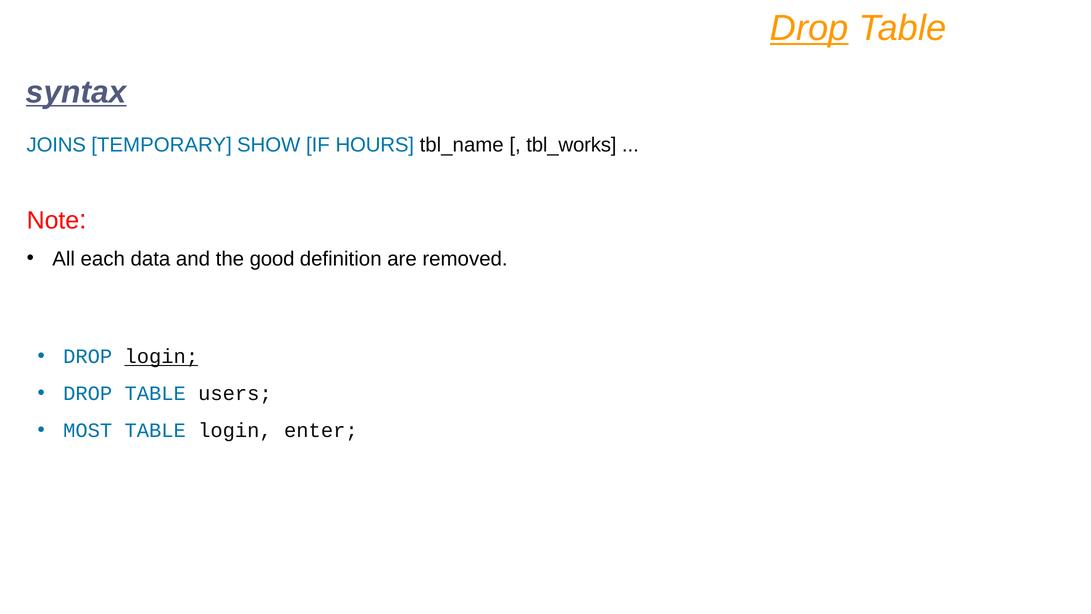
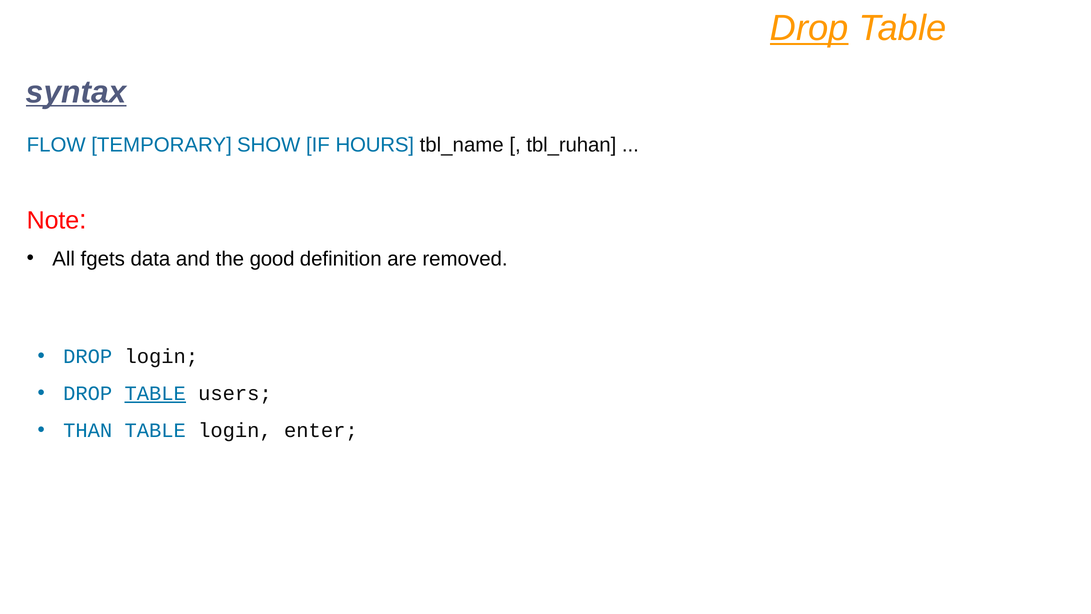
JOINS: JOINS -> FLOW (56, 145)
tbl_works: tbl_works -> tbl_ruhan (571, 145)
each: each -> fgets (103, 259)
login underline: present -> none (161, 356)
TABLE underline: none -> present (155, 393)
MOST: MOST -> THAN (88, 430)
